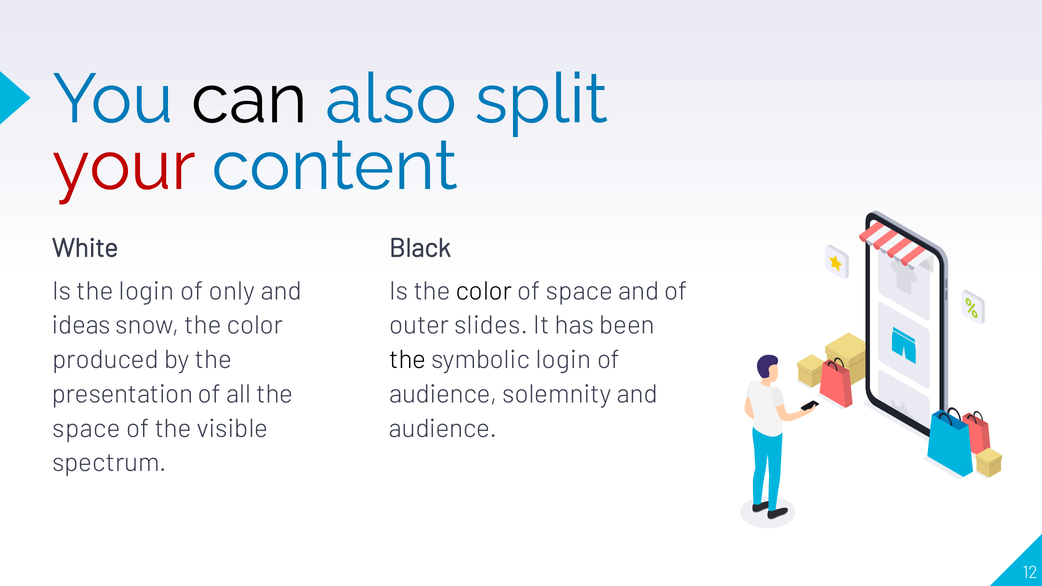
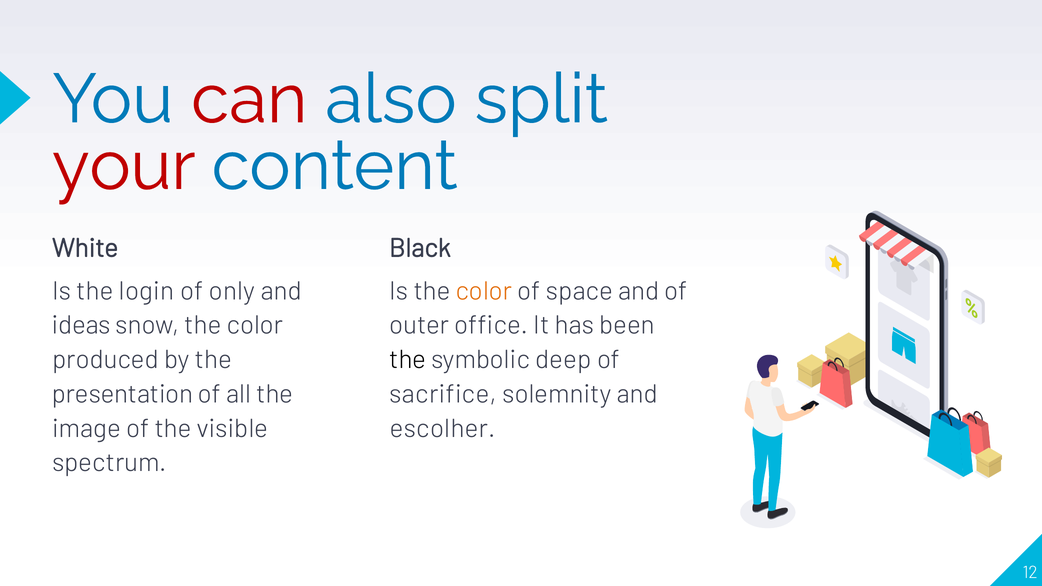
can colour: black -> red (249, 99)
color colour: black -> orange (484, 291)
slides: slides -> office (491, 325)
symbolic login: login -> deep (563, 360)
audience: audience -> sacrifice (443, 394)
space: space -> image (87, 429)
audience: audience -> escolher (443, 429)
